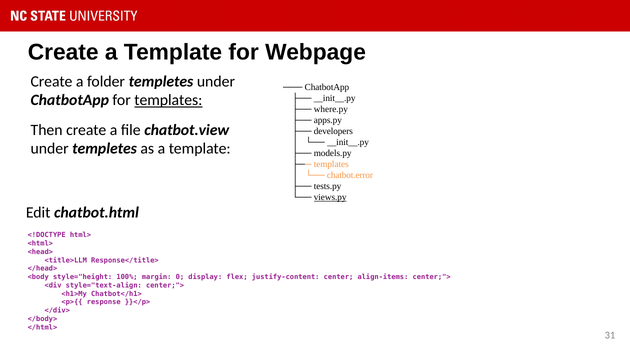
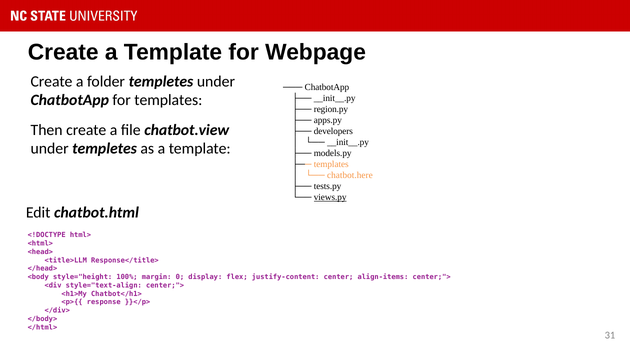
templates underline: present -> none (168, 100)
where.py: where.py -> region.py (331, 109)
chatbot.error: chatbot.error -> chatbot.here (350, 175)
